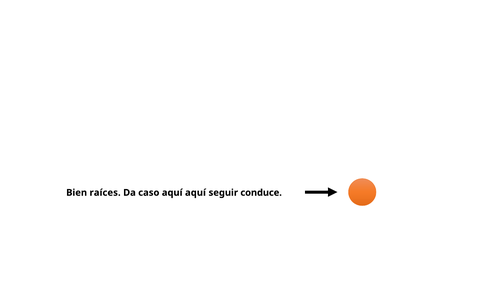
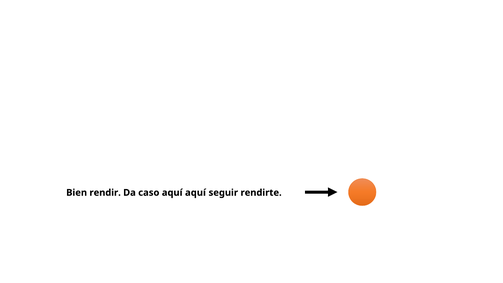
raíces: raíces -> rendir (105, 193)
conduce: conduce -> rendirte (261, 193)
